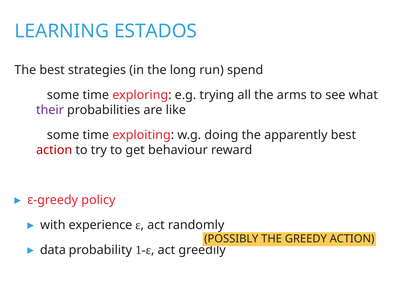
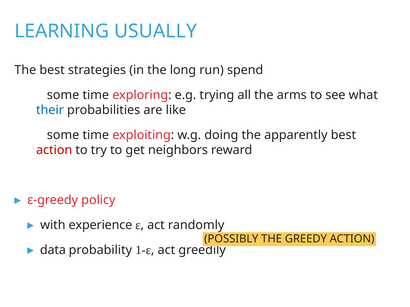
ESTADOS: ESTADOS -> USUALLY (155, 31)
their colour: purple -> blue (50, 110)
behaviour: behaviour -> neighbors (178, 150)
